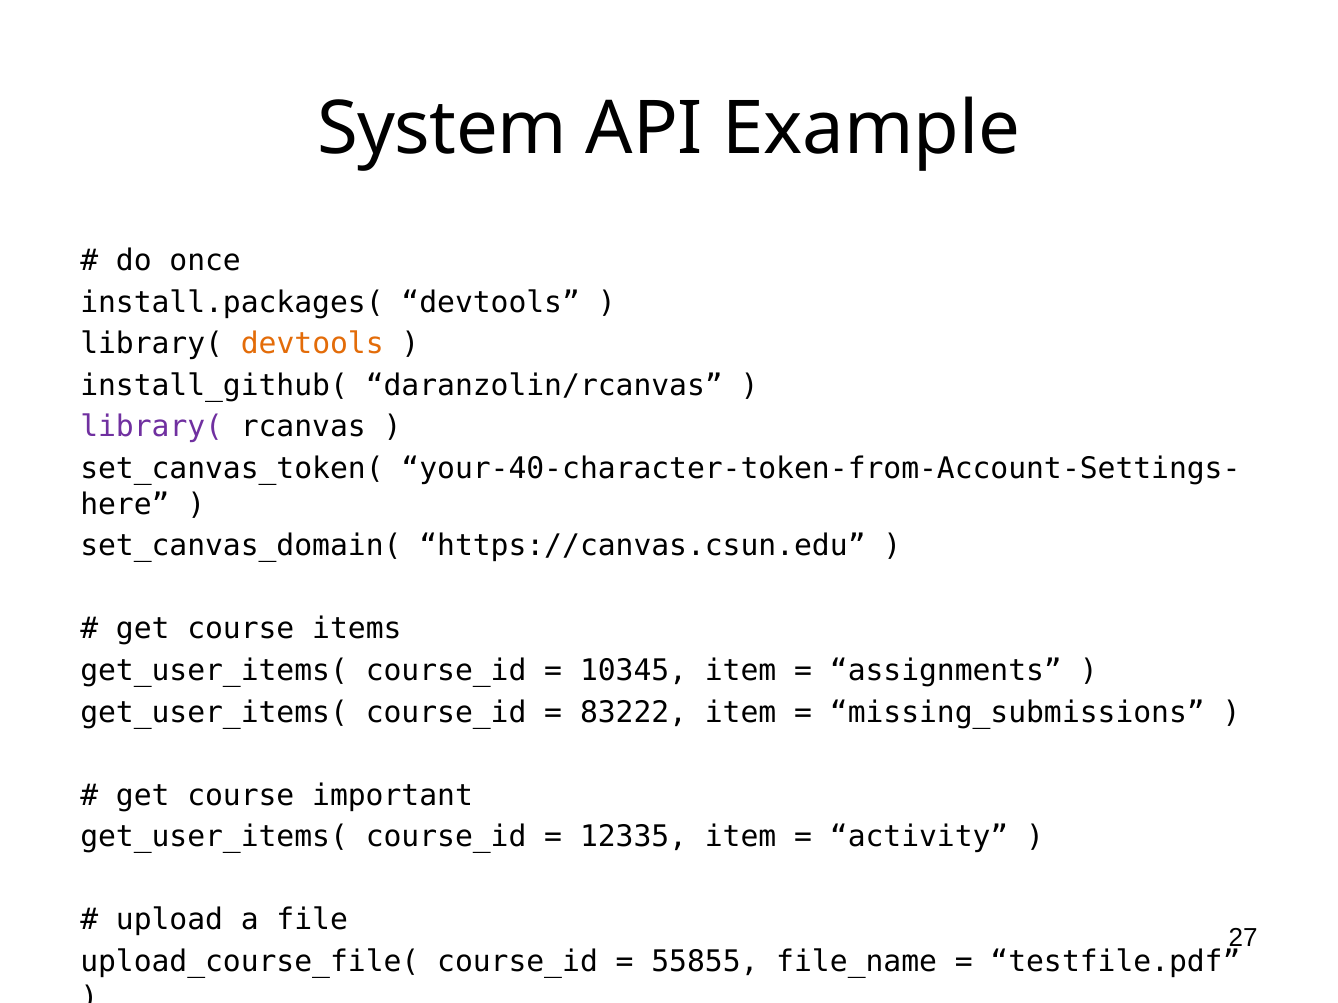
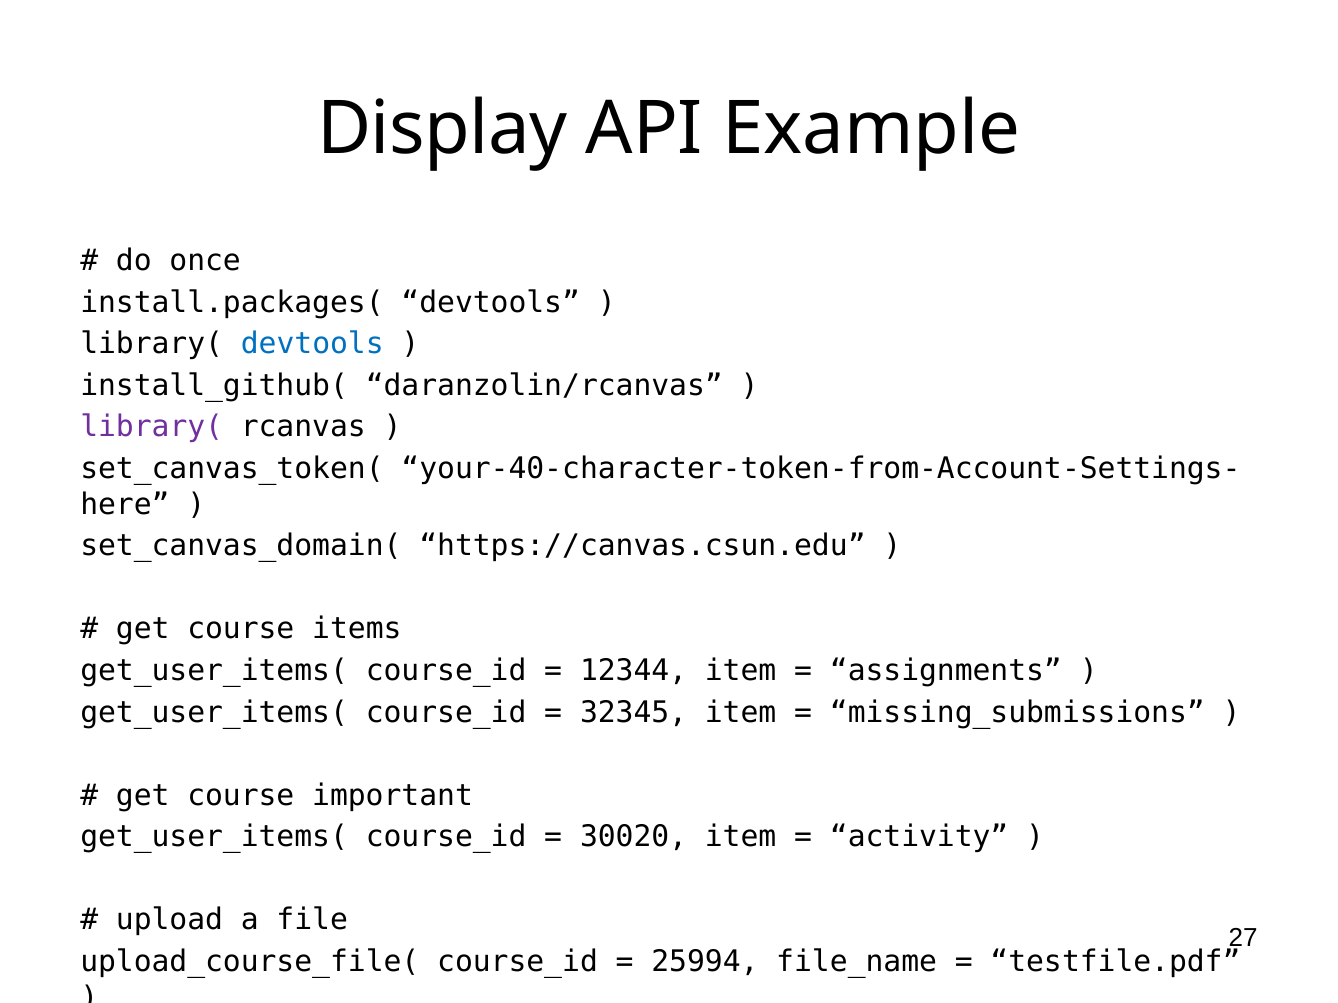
System: System -> Display (442, 129)
devtools colour: orange -> blue (312, 344)
10345: 10345 -> 12344 (634, 671)
83222: 83222 -> 32345 (634, 713)
12335: 12335 -> 30020 (634, 837)
55855: 55855 -> 25994 (705, 962)
